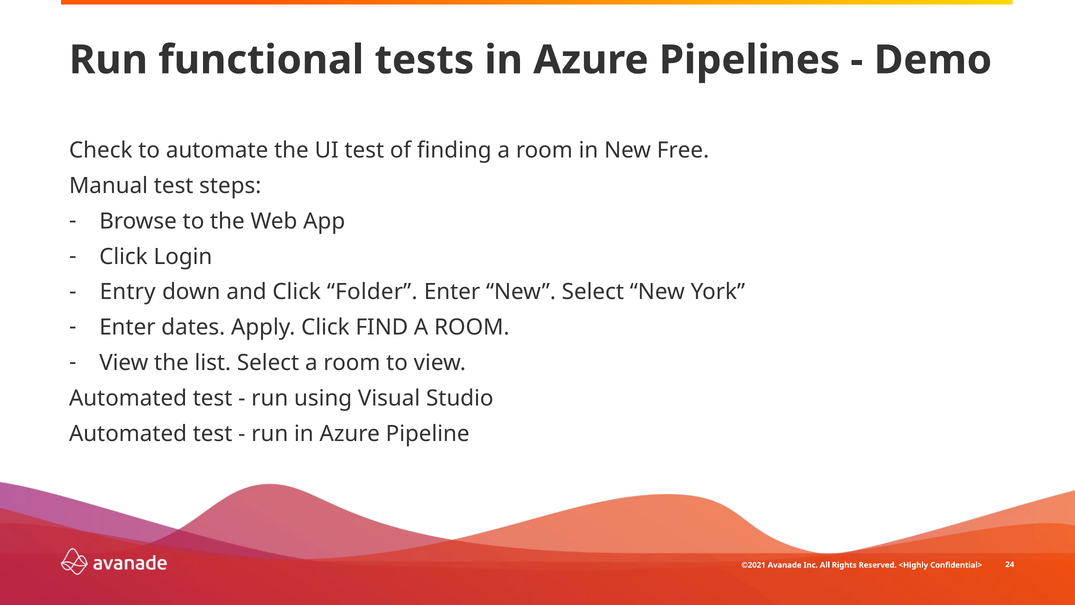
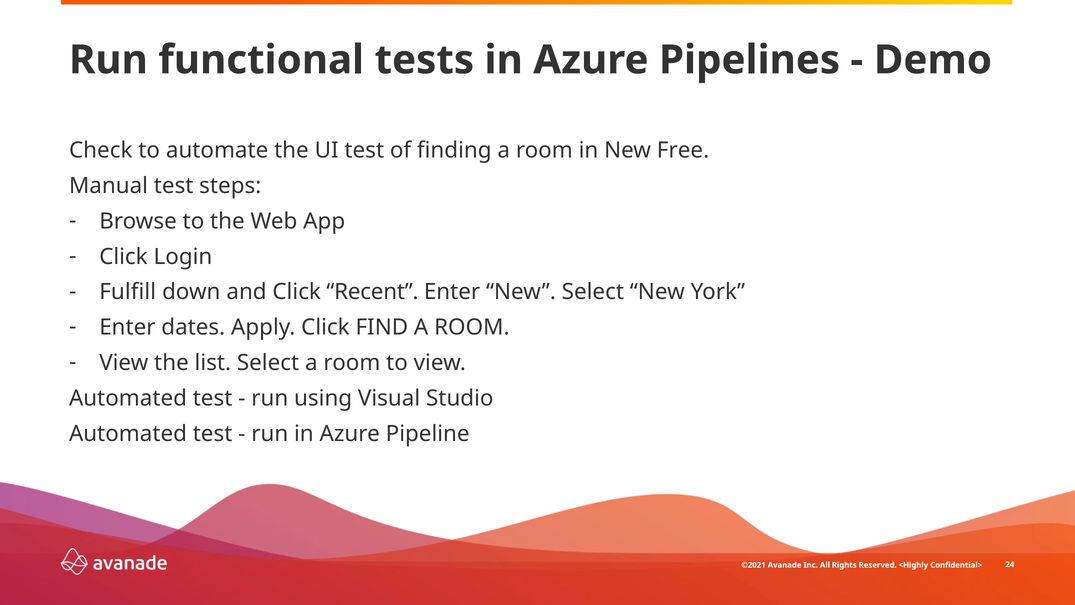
Entry: Entry -> Fulfill (128, 292)
Folder: Folder -> Recent (372, 292)
